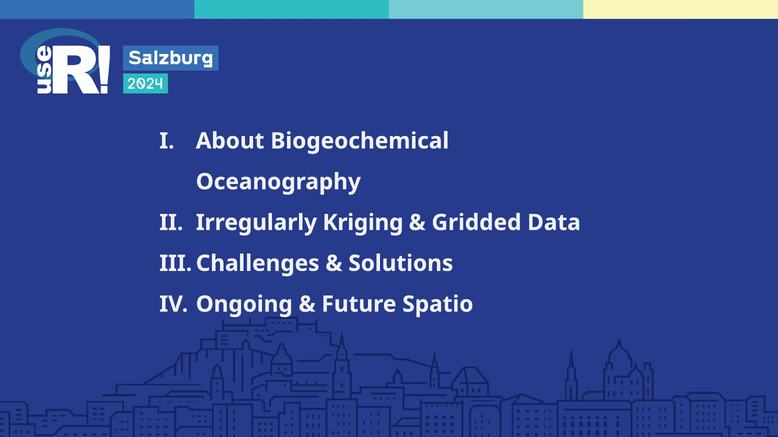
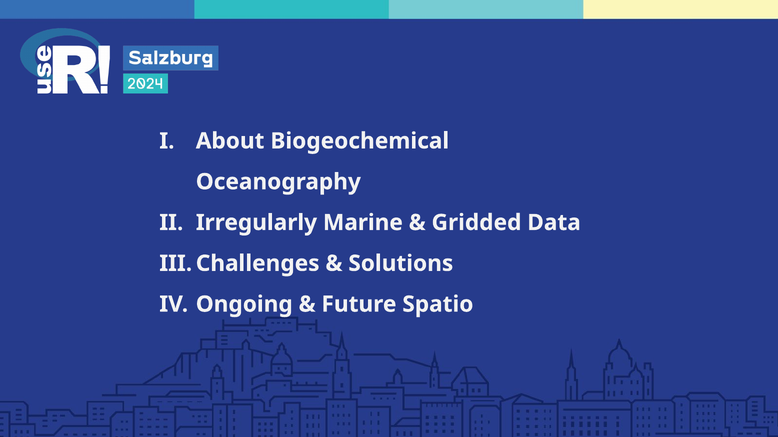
Kriging: Kriging -> Marine (363, 223)
